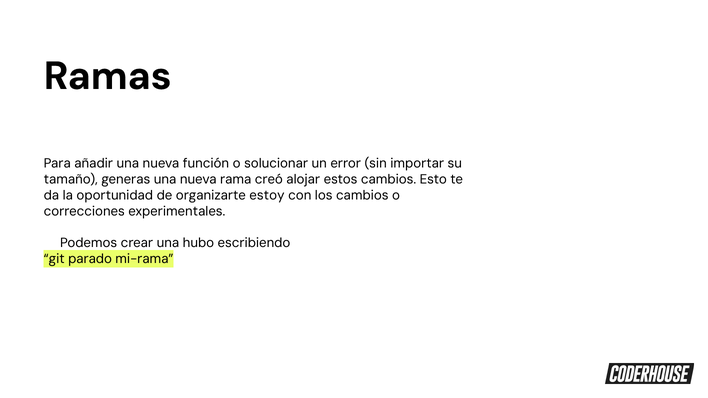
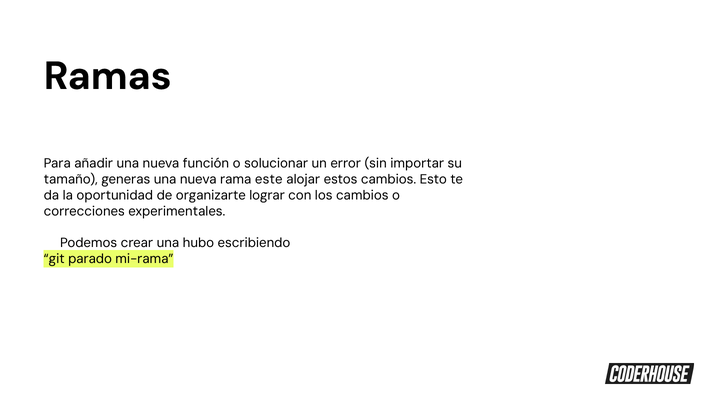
creó: creó -> este (269, 180)
estoy: estoy -> lograr (267, 196)
